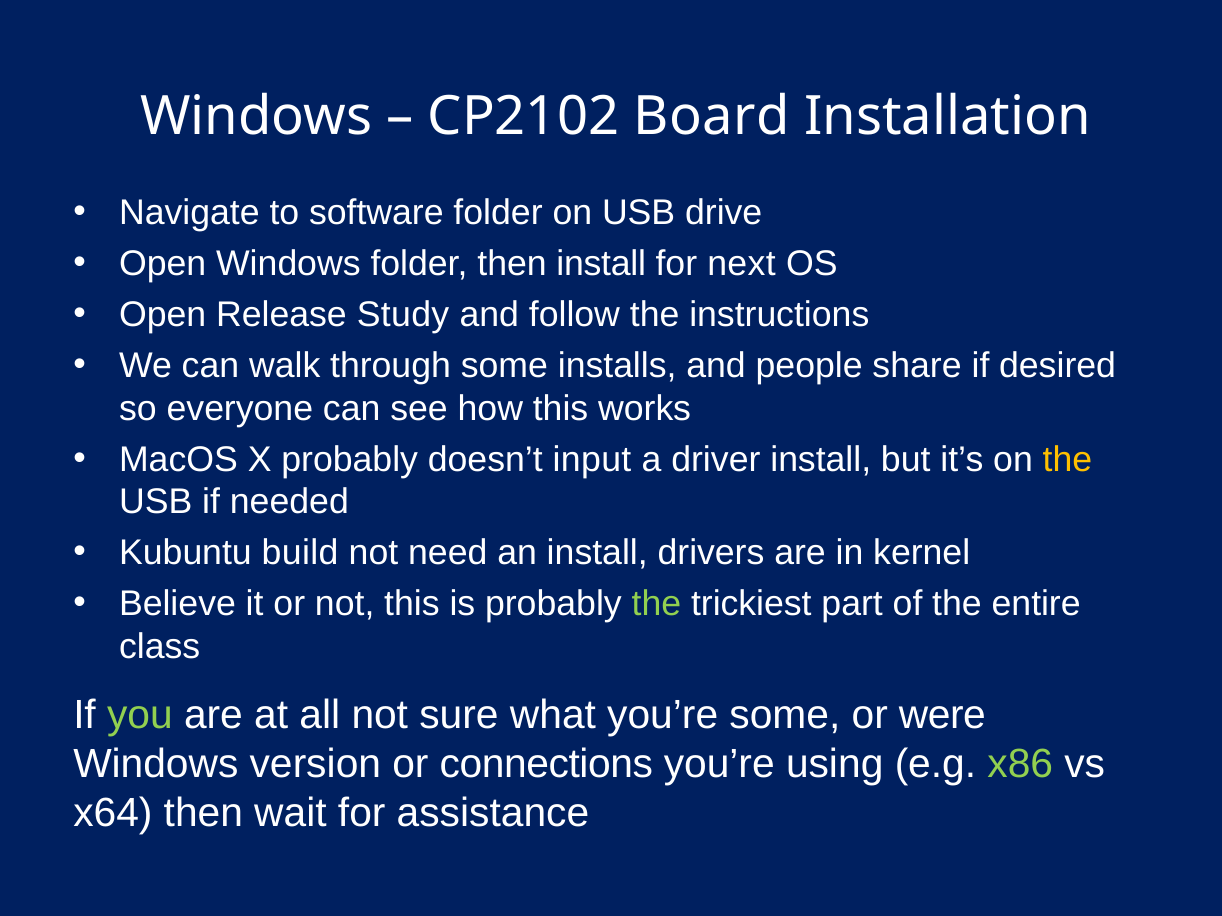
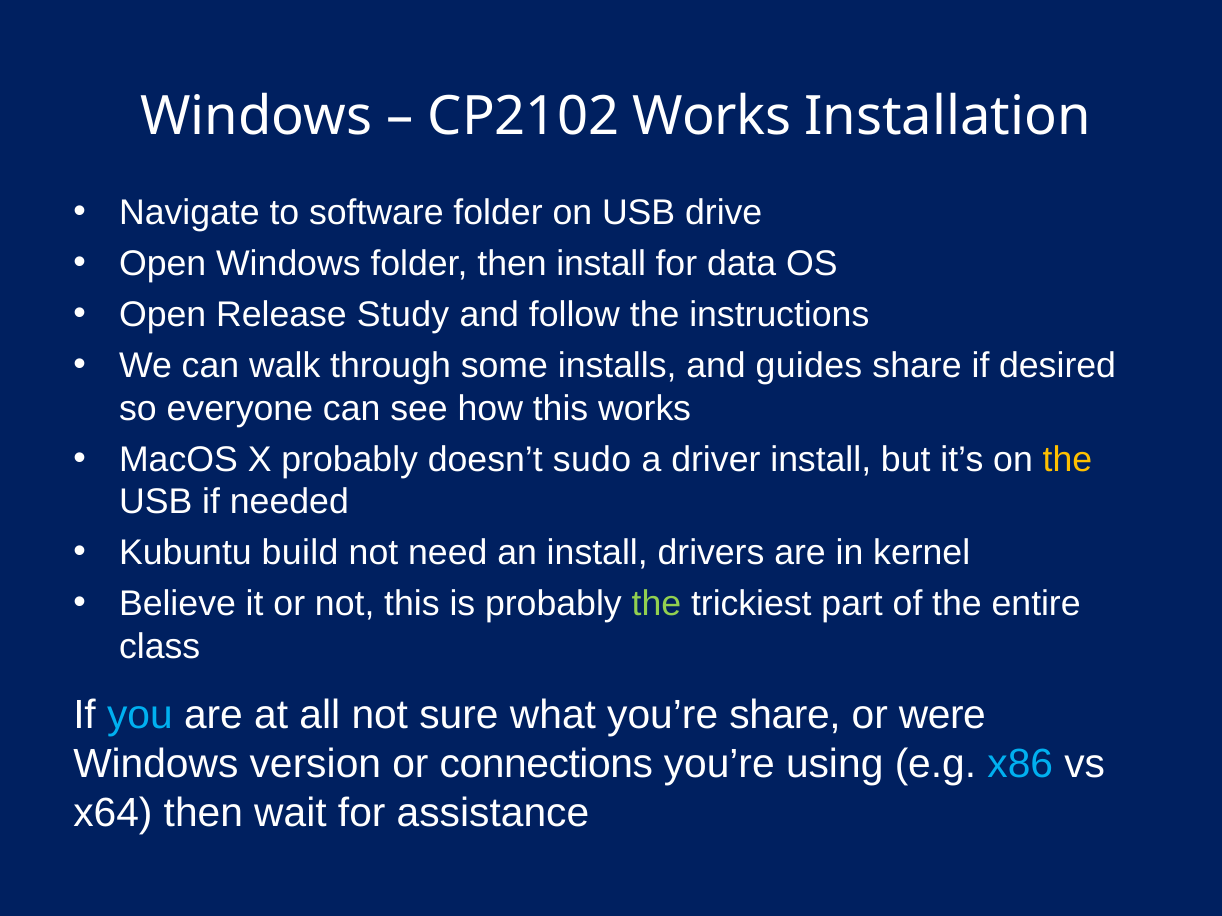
CP2102 Board: Board -> Works (712, 117)
next: next -> data (742, 264)
people: people -> guides (809, 366)
input: input -> sudo (592, 460)
you colour: light green -> light blue (140, 716)
you’re some: some -> share (785, 716)
x86 colour: light green -> light blue (1020, 765)
